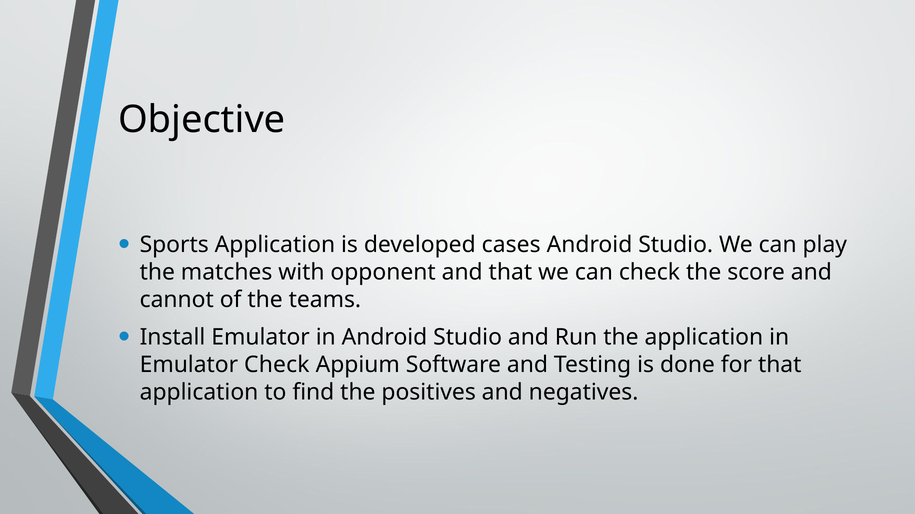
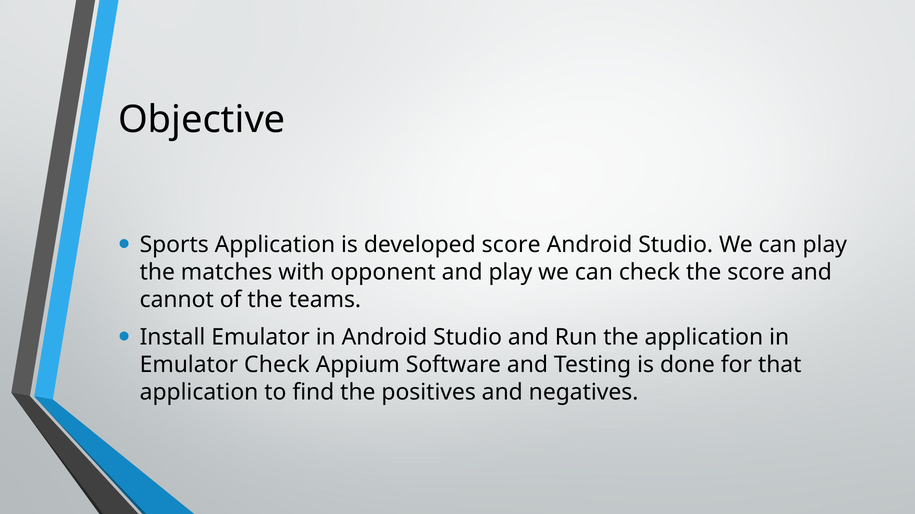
developed cases: cases -> score (511, 245)
and that: that -> play (511, 273)
